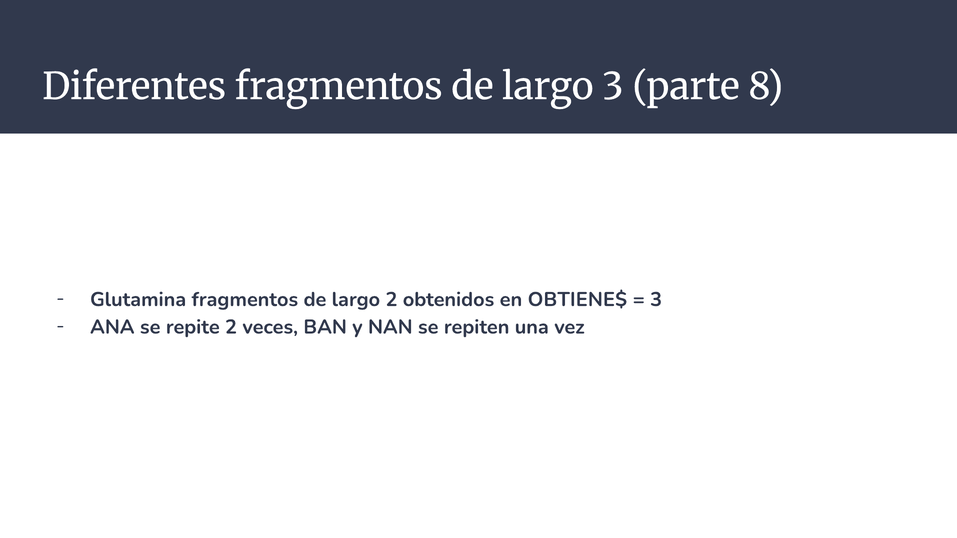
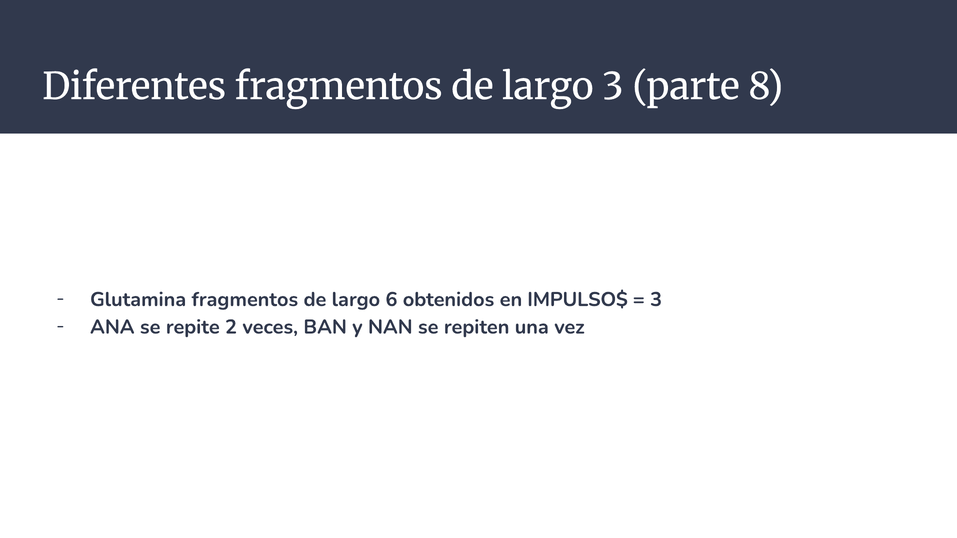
largo 2: 2 -> 6 (391, 300)
OBTIENE$: OBTIENE$ -> IMPULSO$ (578, 300)
